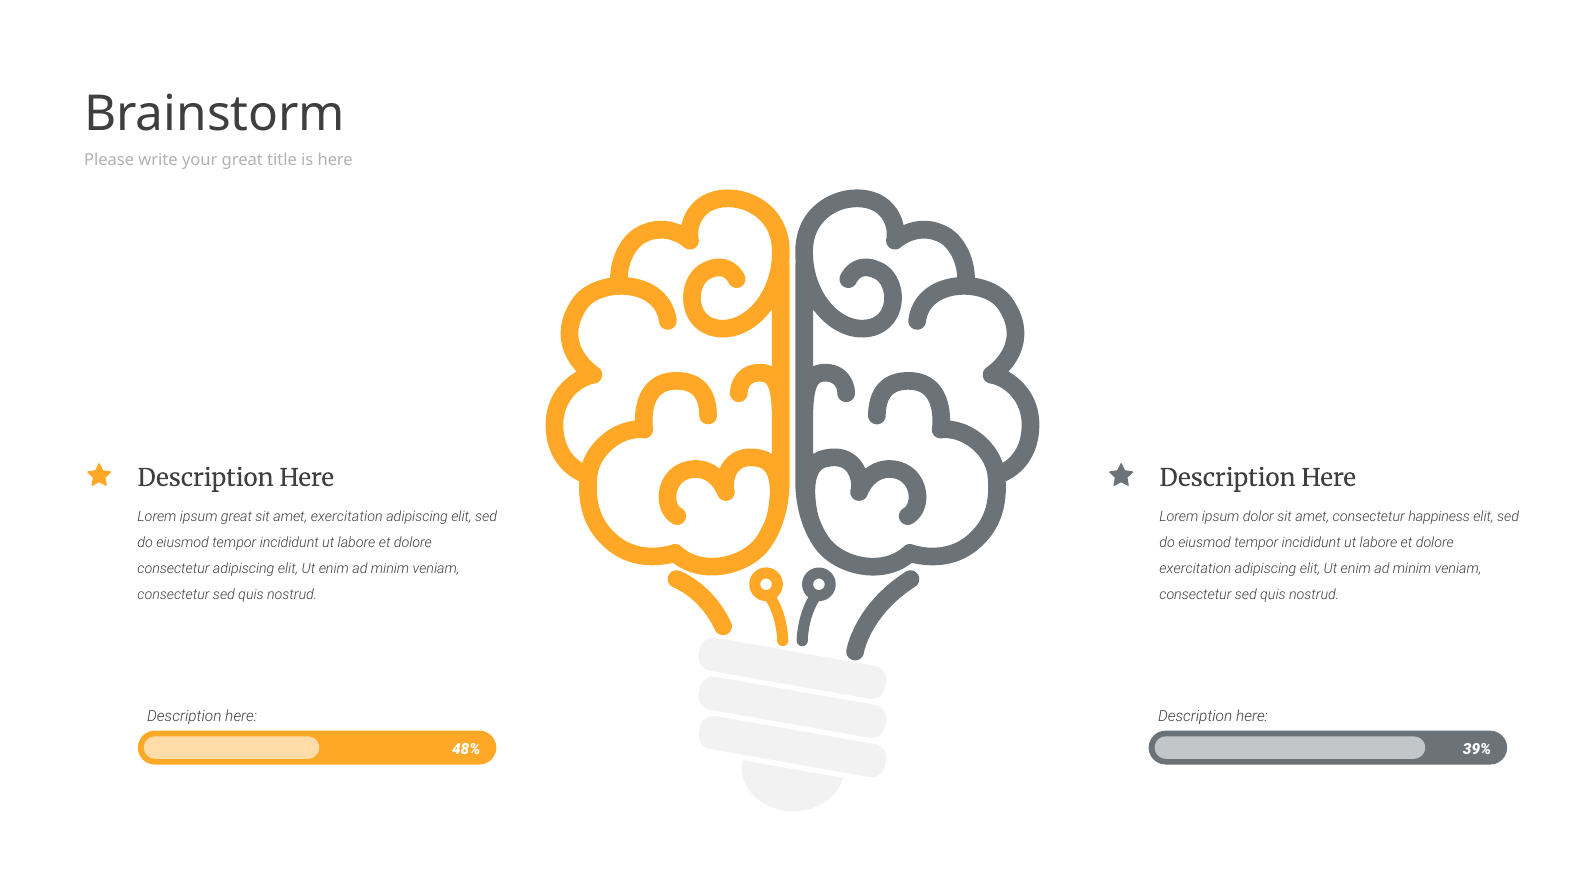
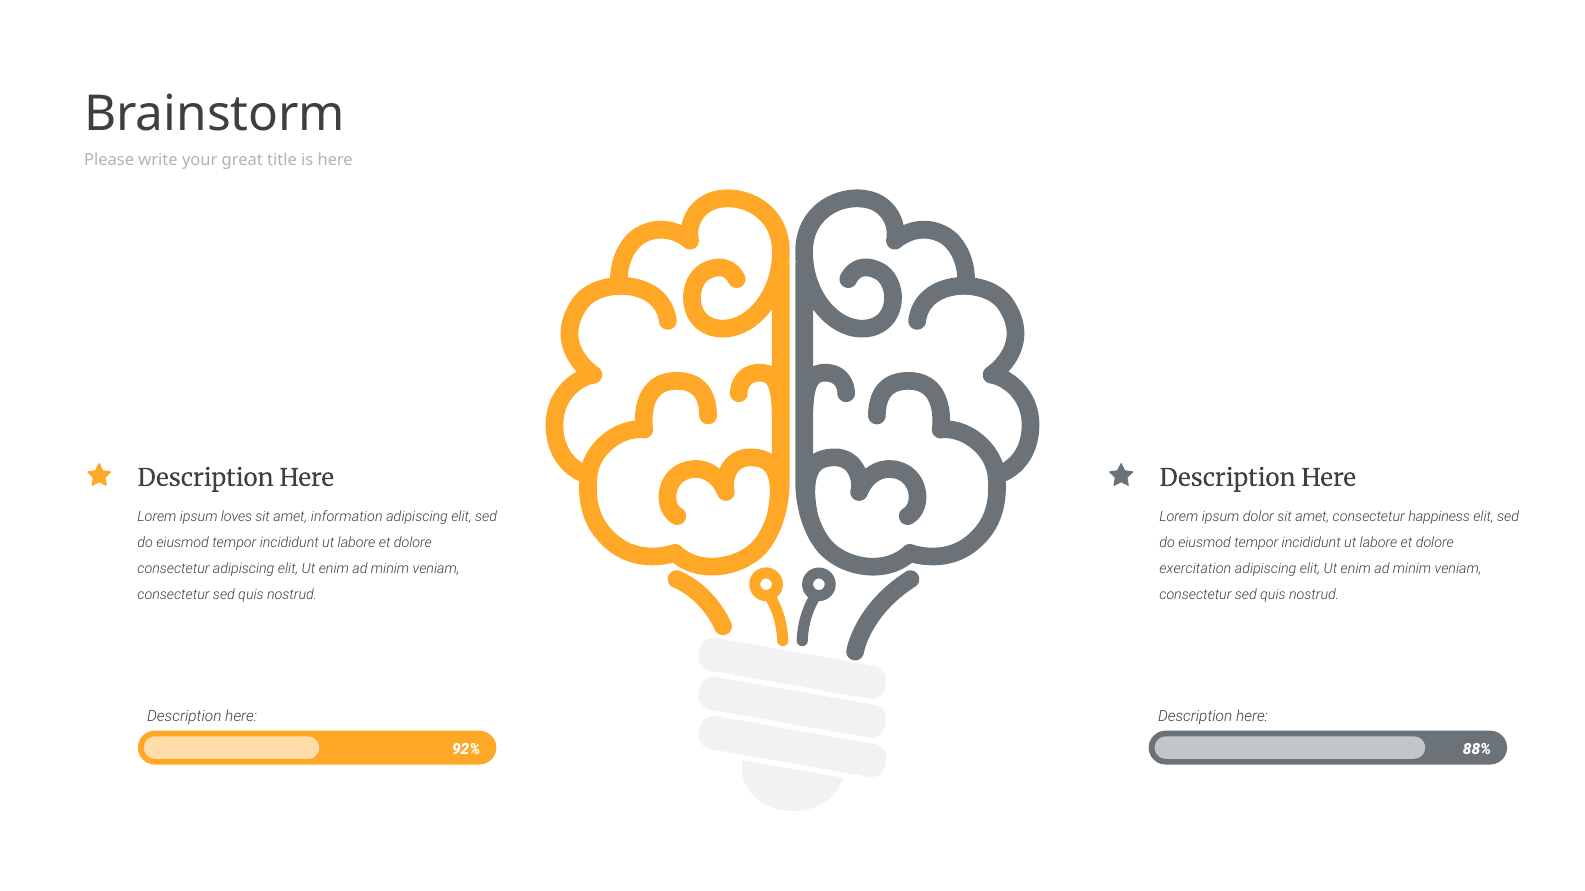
ipsum great: great -> loves (237, 518)
amet exercitation: exercitation -> information (347, 518)
48%: 48% -> 92% (466, 750)
39%: 39% -> 88% (1477, 750)
